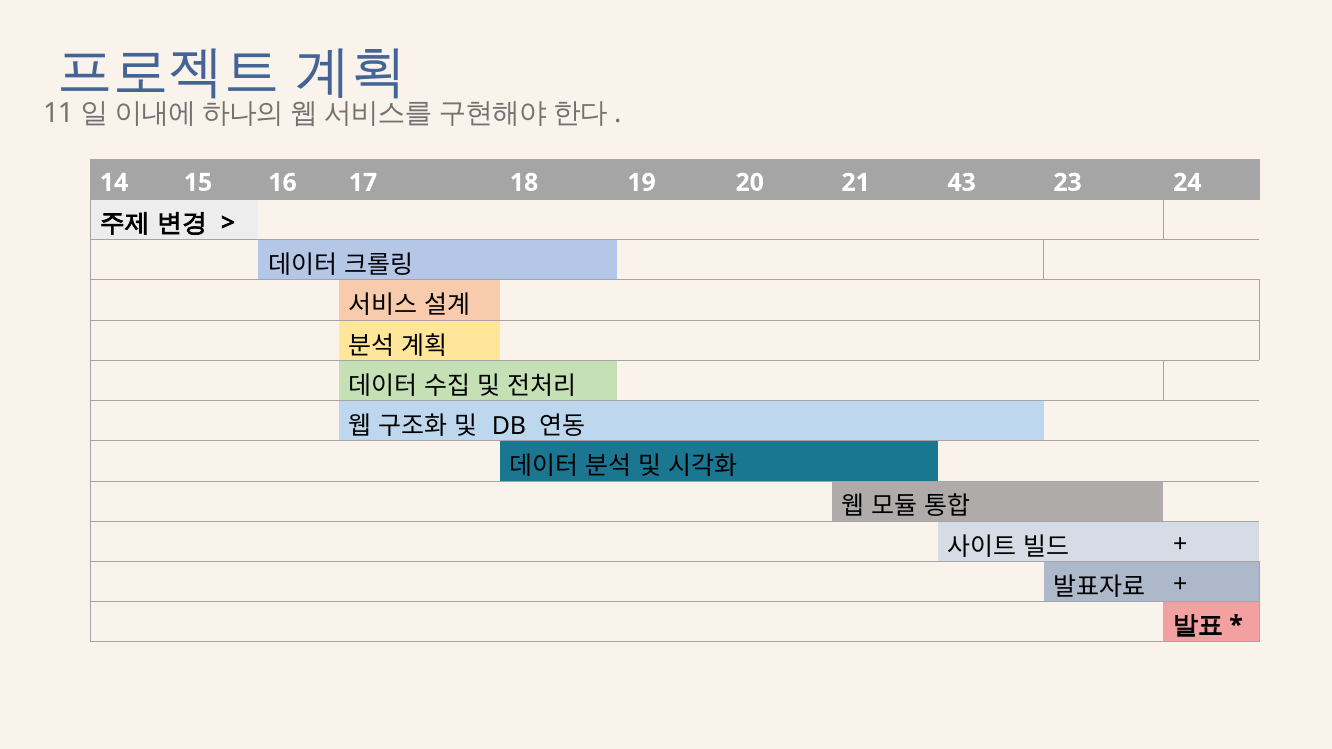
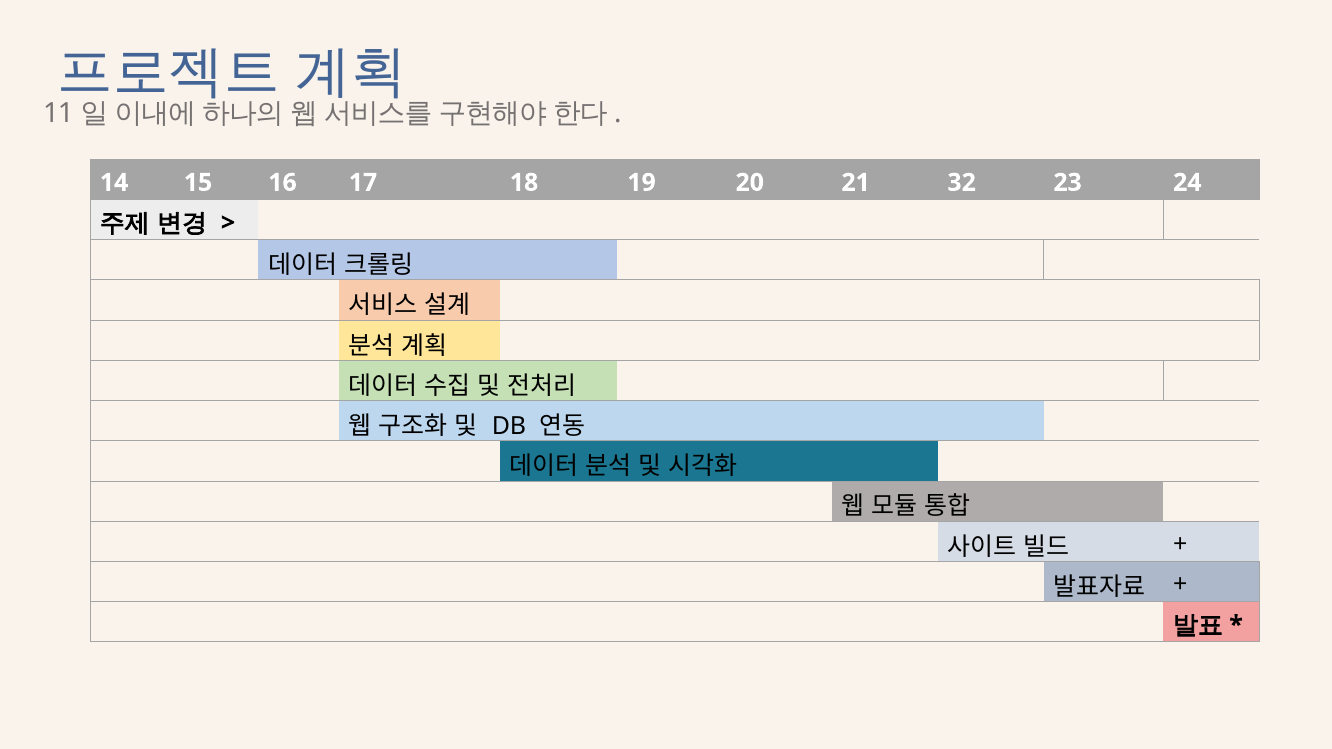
43: 43 -> 32 (962, 183)
